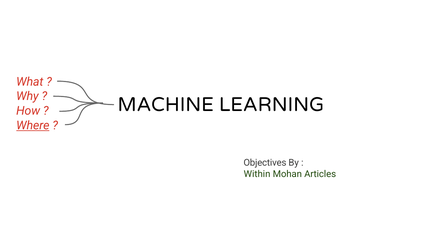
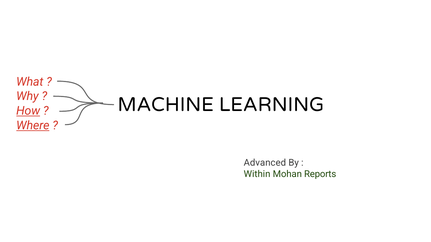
How underline: none -> present (28, 111)
Objectives: Objectives -> Advanced (265, 163)
Articles: Articles -> Reports (320, 175)
